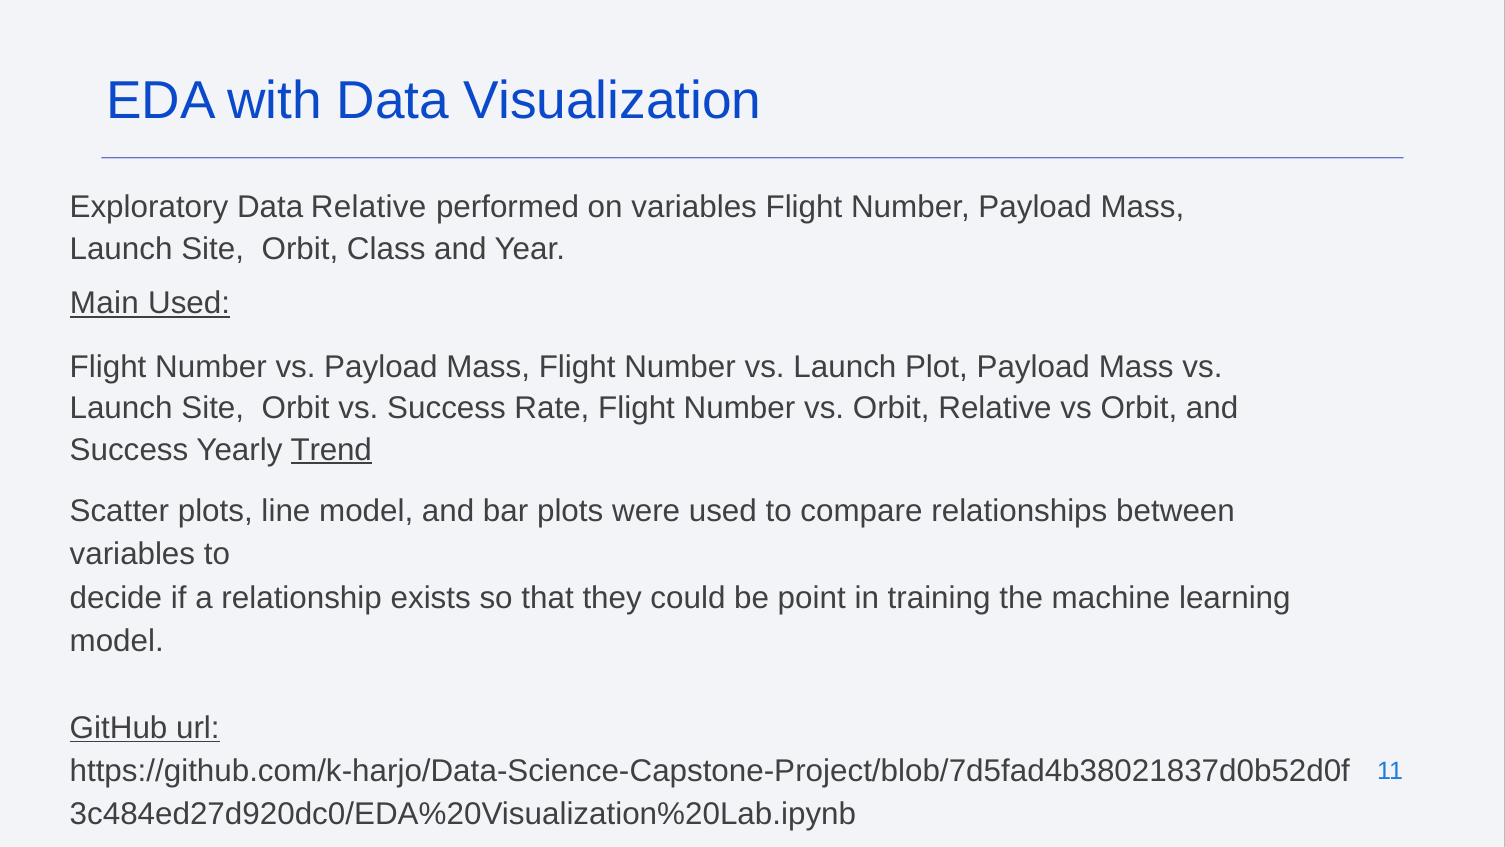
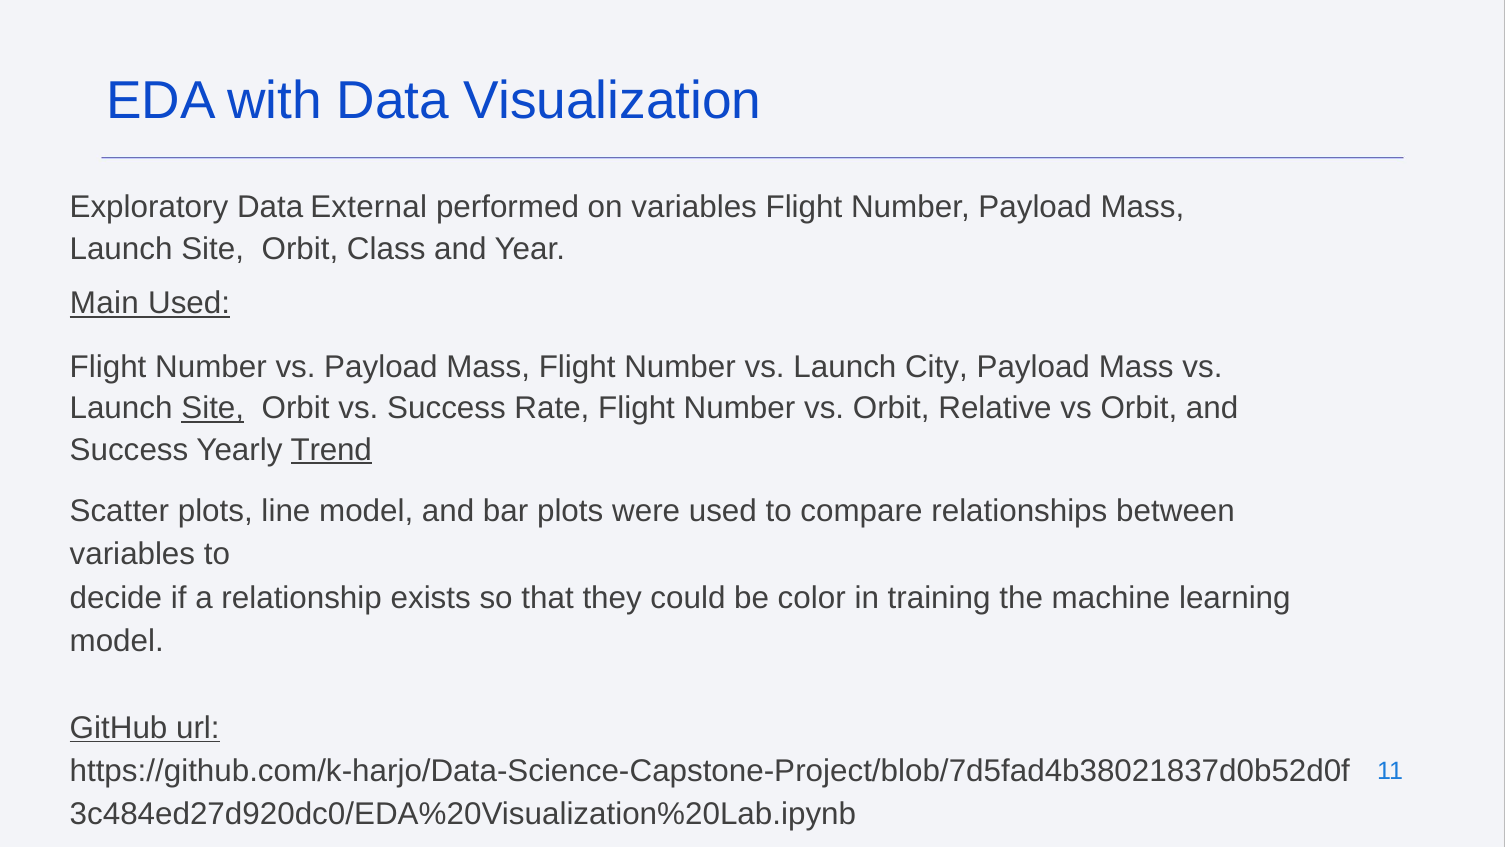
Data Relative: Relative -> External (369, 208)
Plot: Plot -> City (936, 367)
Site underline: none -> present (213, 408)
point: point -> color (812, 598)
